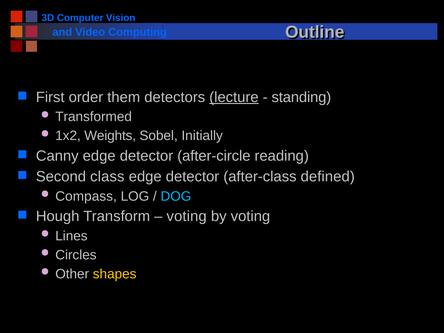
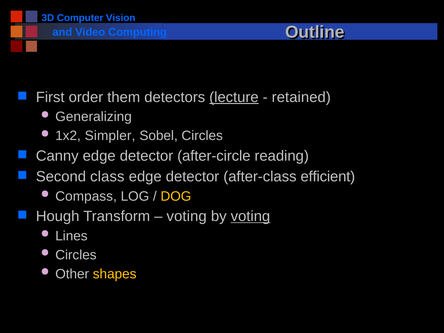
standing: standing -> retained (301, 97)
Transformed: Transformed -> Generalizing (94, 117)
Weights: Weights -> Simpler (110, 136)
Sobel Initially: Initially -> Circles (202, 136)
defined: defined -> efficient (328, 177)
DOG colour: light blue -> yellow (176, 196)
voting underline: none -> present (250, 216)
